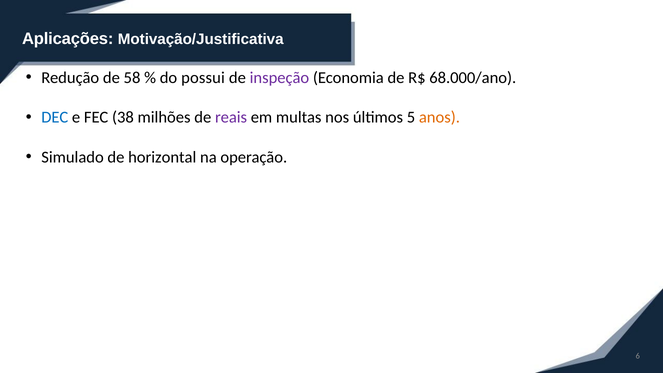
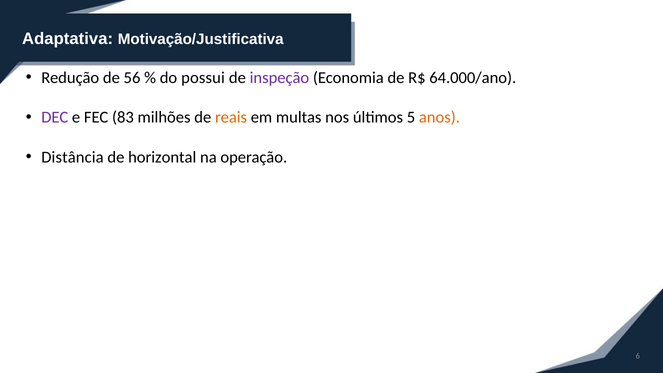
Aplicações: Aplicações -> Adaptativa (68, 39)
58: 58 -> 56 (132, 78)
68.000/ano: 68.000/ano -> 64.000/ano (473, 78)
DEC colour: blue -> purple (55, 117)
38: 38 -> 83 (123, 117)
reais colour: purple -> orange (231, 117)
Simulado: Simulado -> Distância (72, 157)
